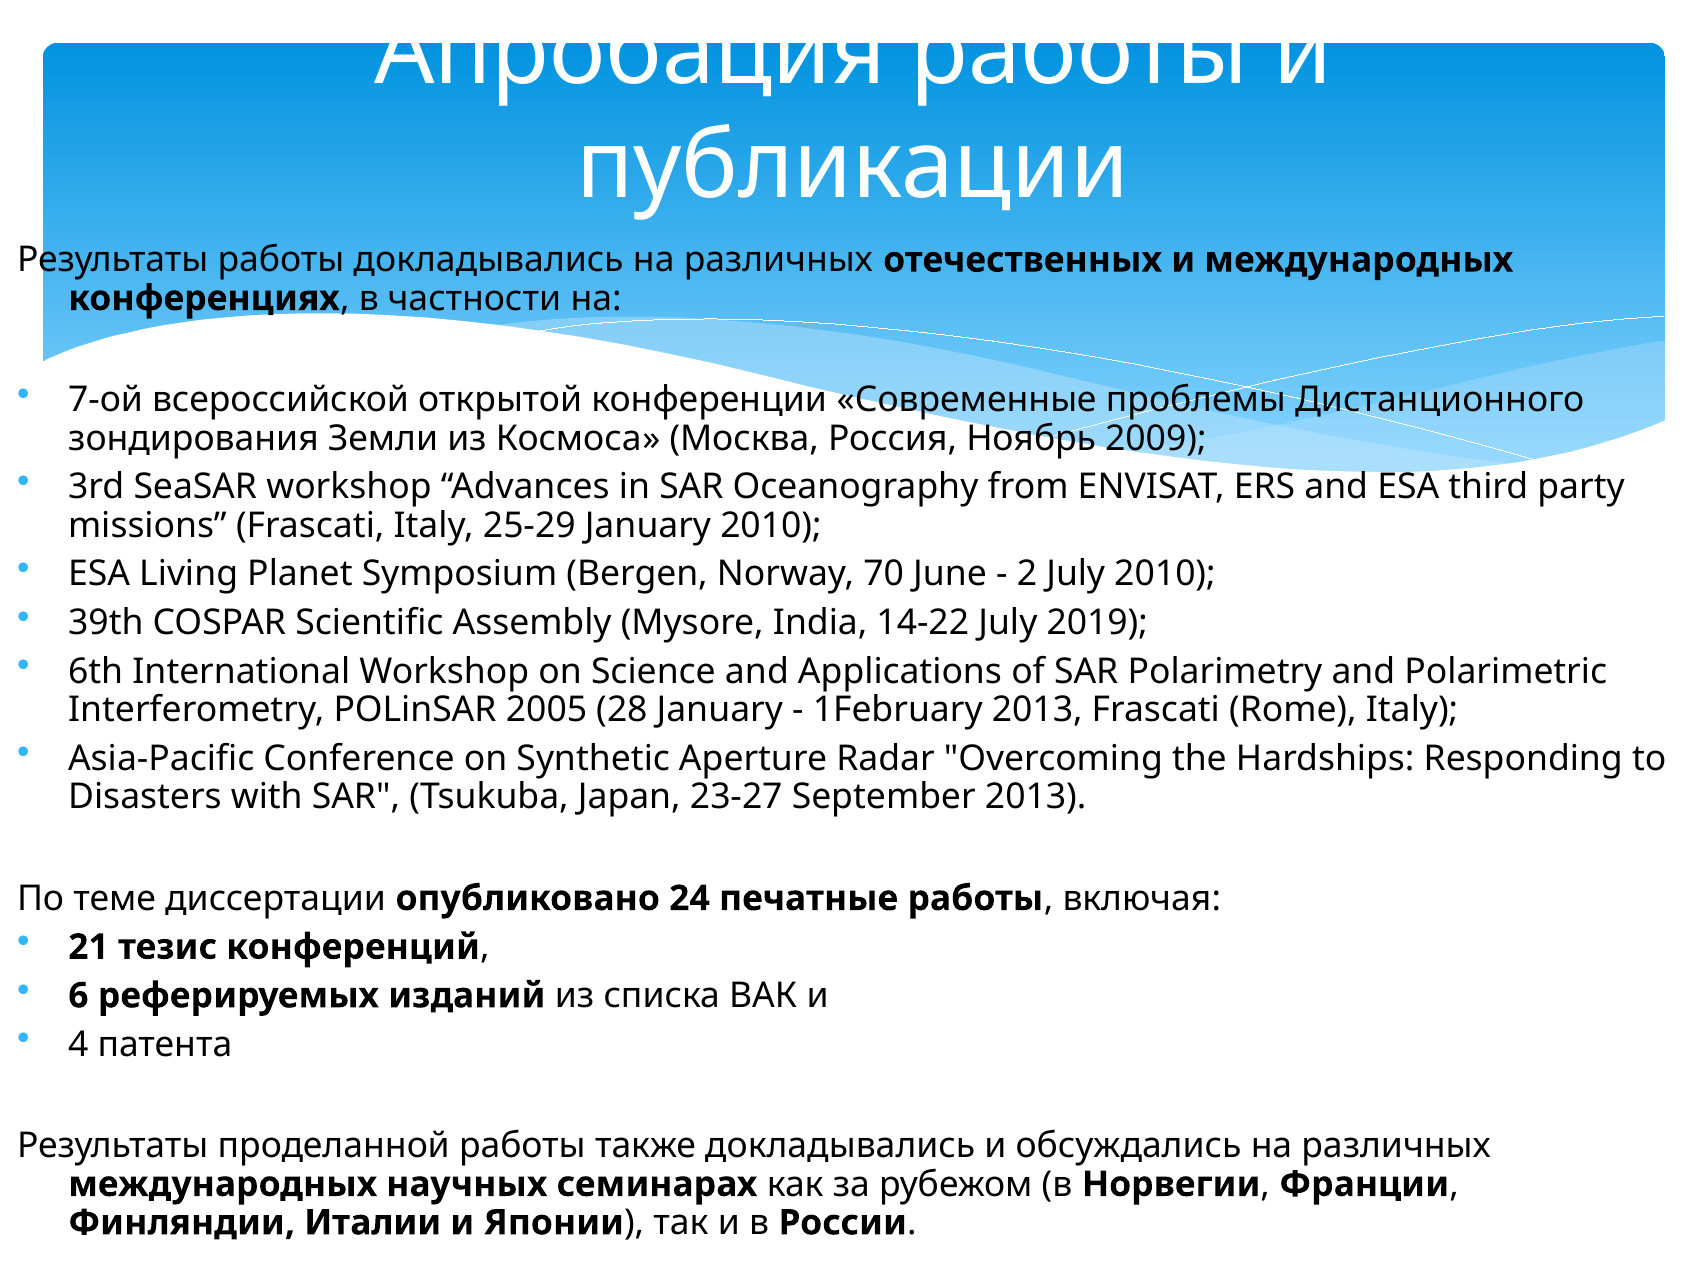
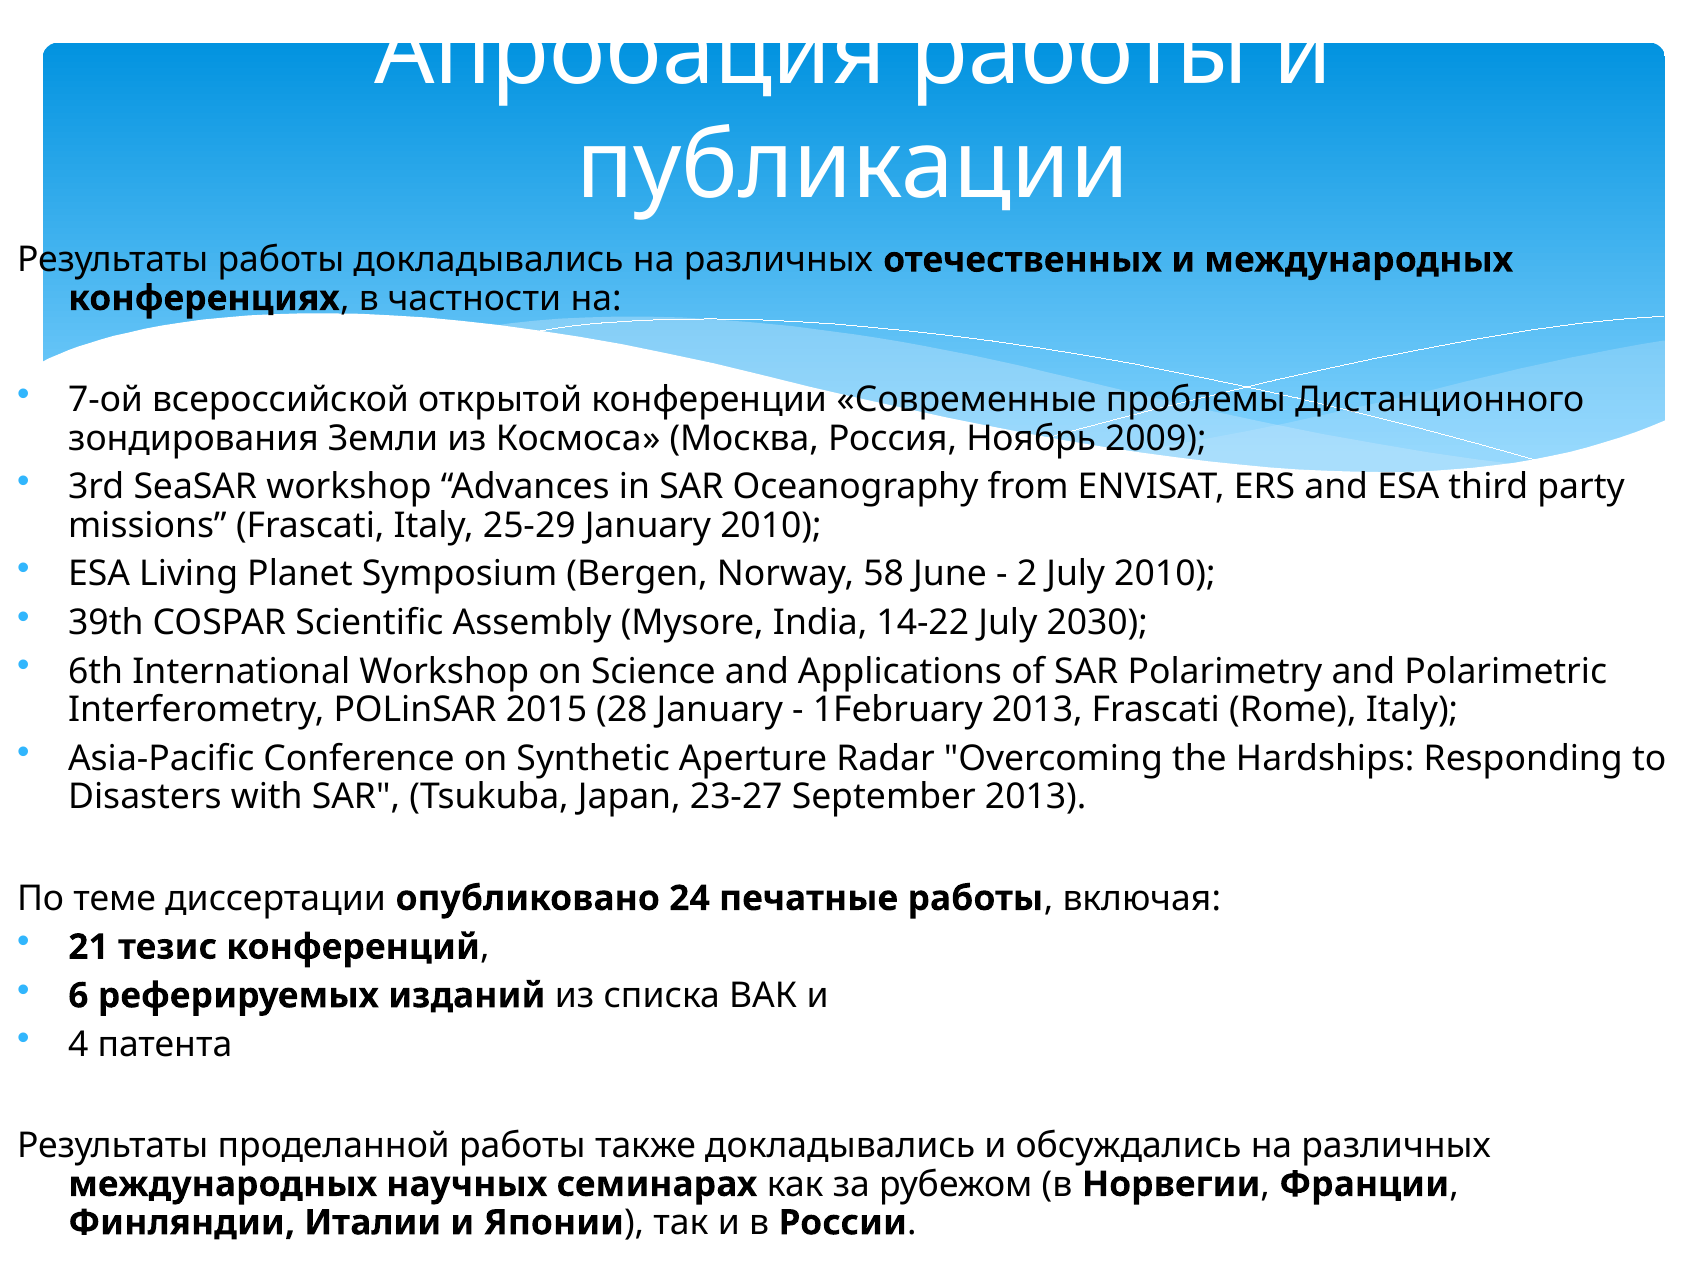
70: 70 -> 58 (884, 574)
2019: 2019 -> 2030 (1097, 622)
2005: 2005 -> 2015 (547, 709)
